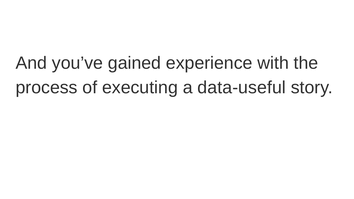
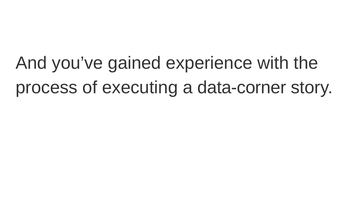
data-useful: data-useful -> data-corner (242, 88)
